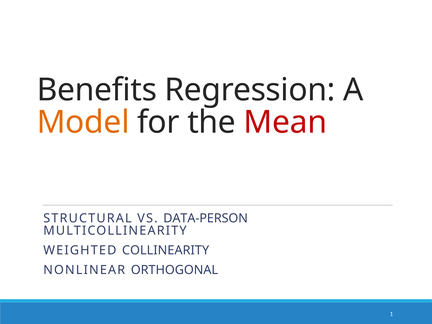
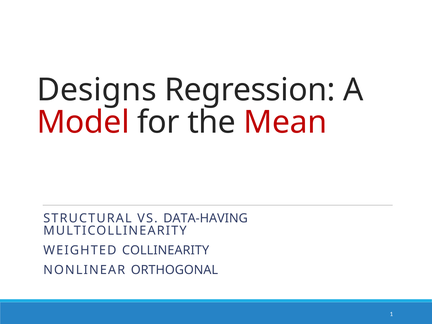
Benefits: Benefits -> Designs (97, 90)
Model colour: orange -> red (83, 122)
DATA-PERSON: DATA-PERSON -> DATA-HAVING (206, 218)
